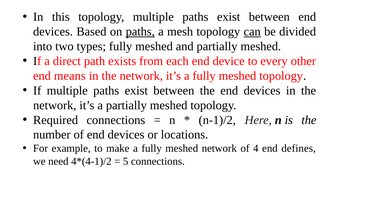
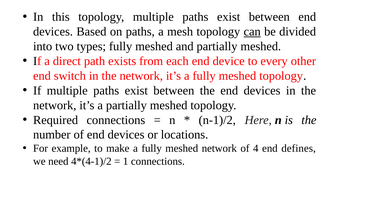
paths underline: present -> none (140, 32)
means: means -> switch (70, 76)
5: 5 -> 1 (126, 161)
